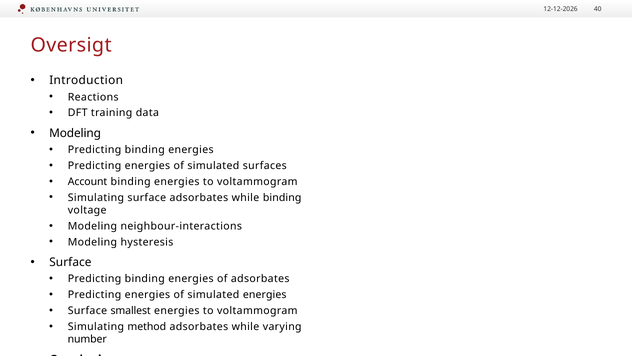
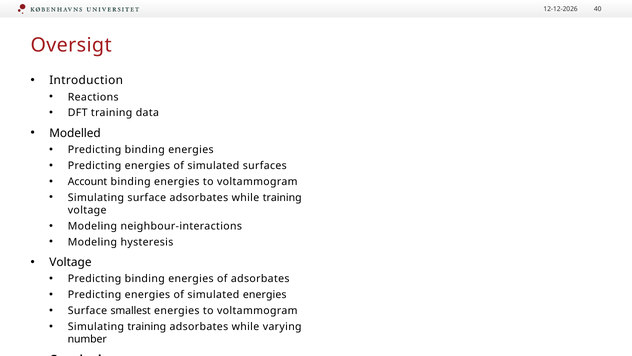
Modeling: Modeling -> Modelled (75, 133)
while binding: binding -> training (282, 197)
Surface: Surface -> Voltage (70, 262)
Simulating method: method -> training (147, 326)
